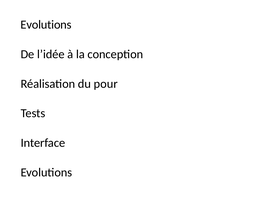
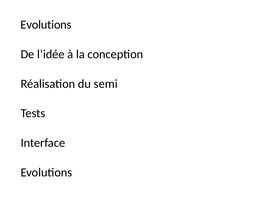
pour: pour -> semi (106, 84)
